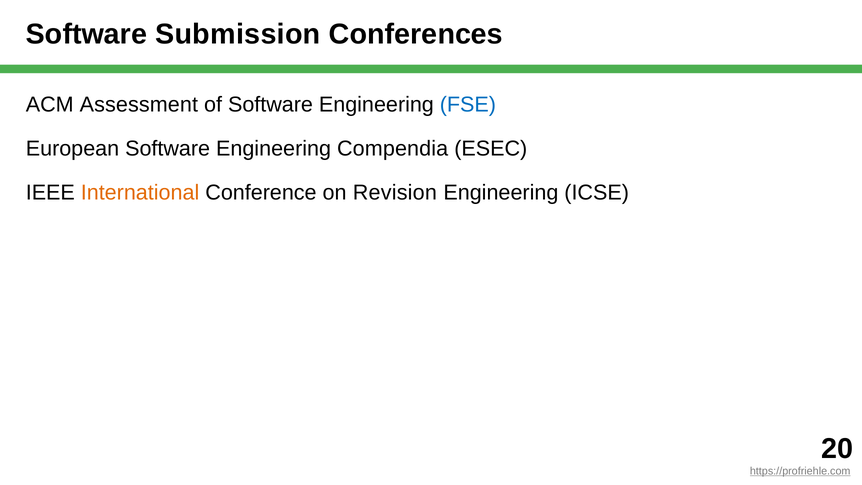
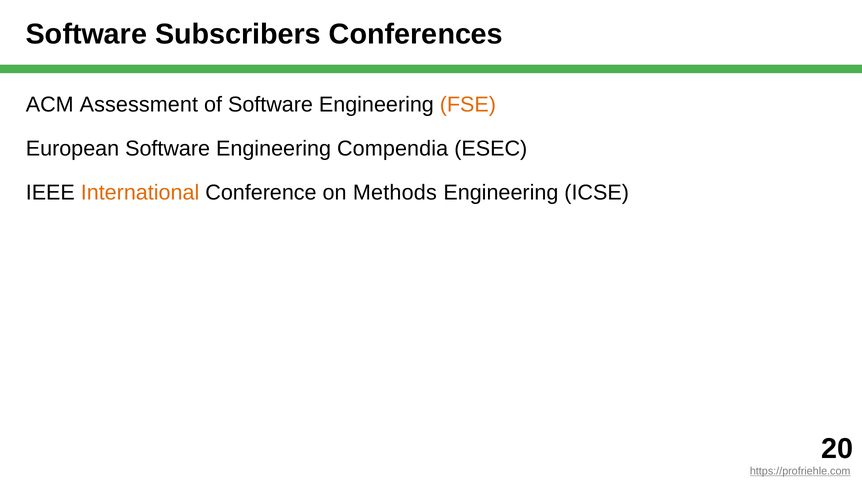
Submission: Submission -> Subscribers (238, 34)
FSE colour: blue -> orange (468, 105)
Revision: Revision -> Methods (395, 193)
